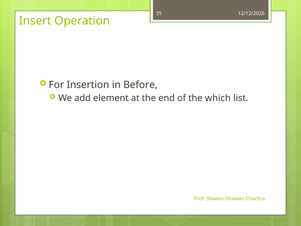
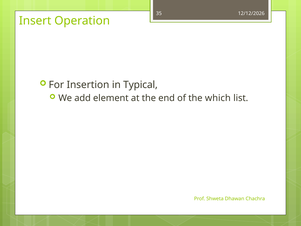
Before: Before -> Typical (140, 85)
